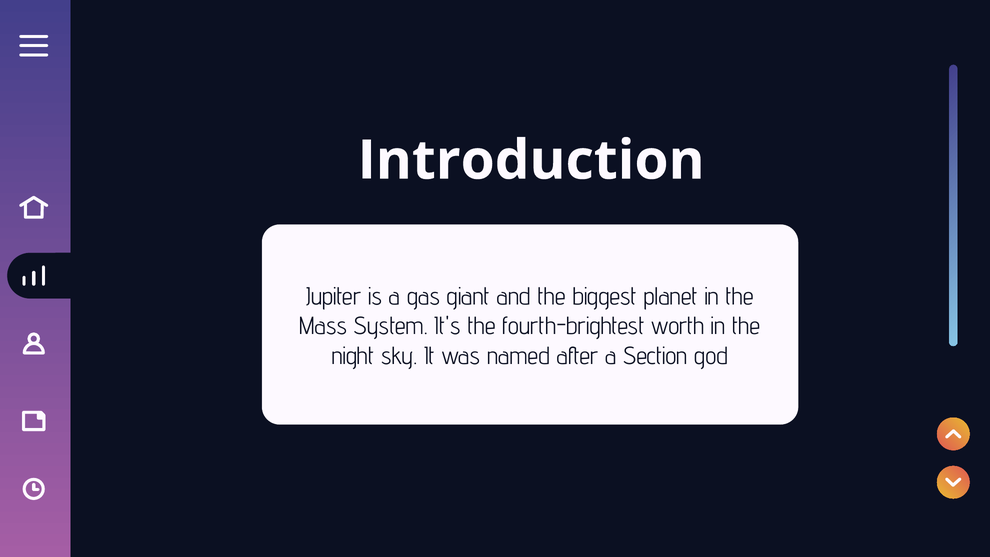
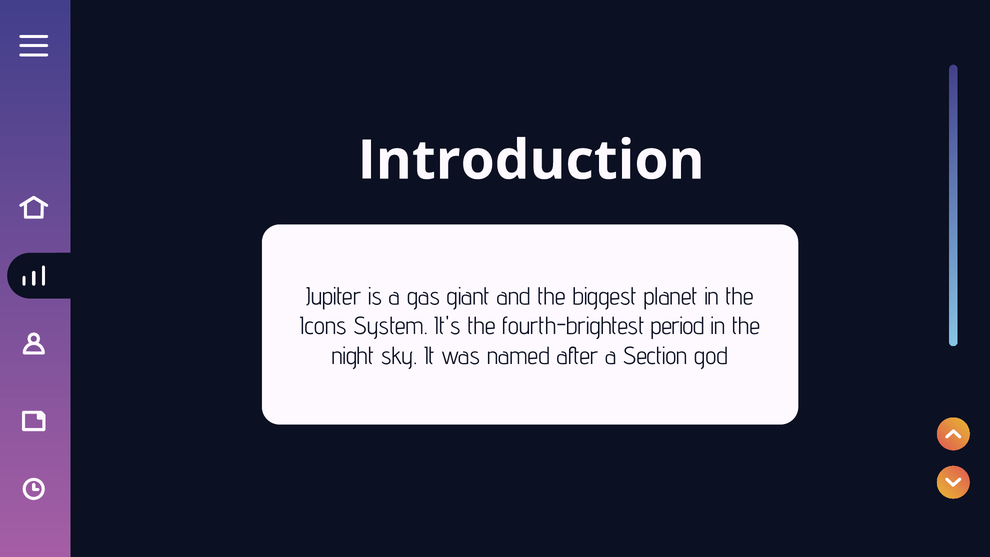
Mass: Mass -> Icons (323, 326)
worth: worth -> period (678, 326)
